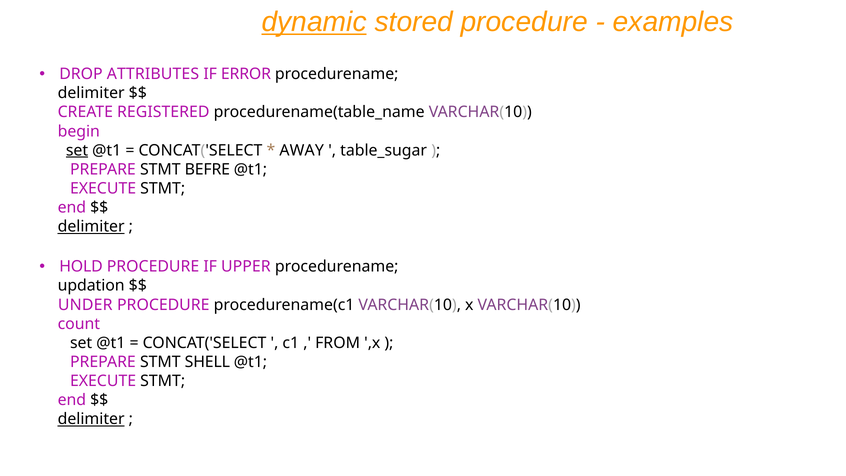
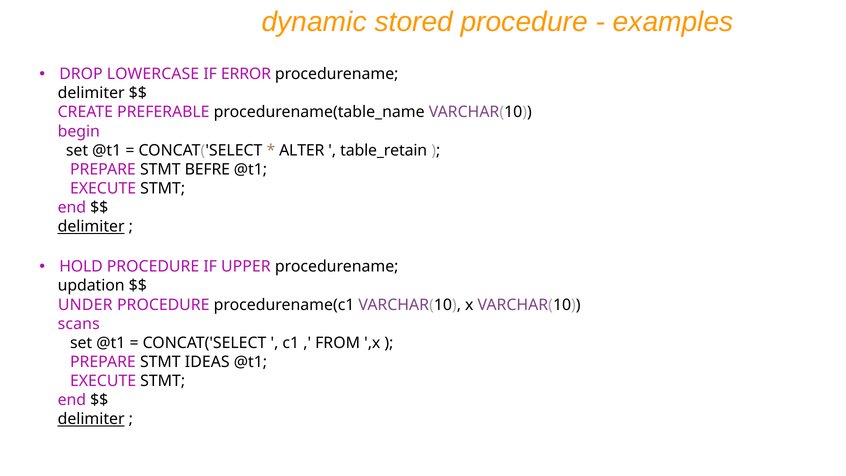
dynamic underline: present -> none (314, 22)
ATTRIBUTES: ATTRIBUTES -> LOWERCASE (153, 74)
REGISTERED: REGISTERED -> PREFERABLE (163, 112)
set underline: present -> none (77, 150)
AWAY: AWAY -> ALTER (302, 150)
table_sugar: table_sugar -> table_retain (384, 150)
count: count -> scans (79, 324)
SHELL: SHELL -> IDEAS (207, 362)
